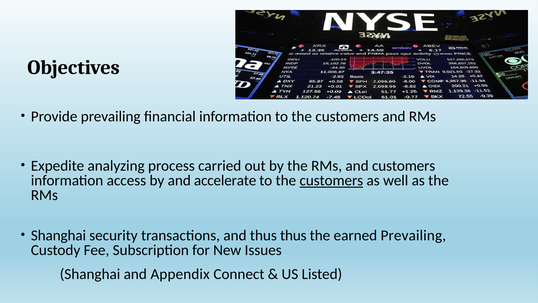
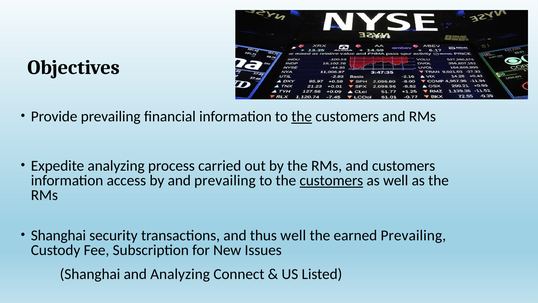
the underline: none -> present (302, 116)
and accelerate: accelerate -> prevailing (225, 180)
thus thus: thus -> well (293, 235)
and Appendix: Appendix -> Analyzing (180, 274)
